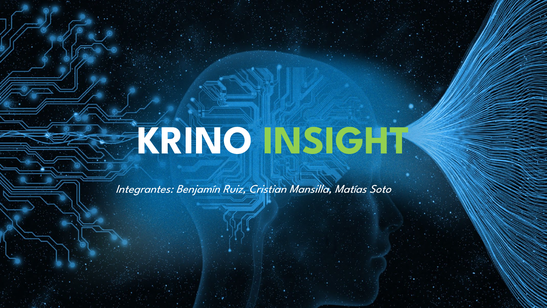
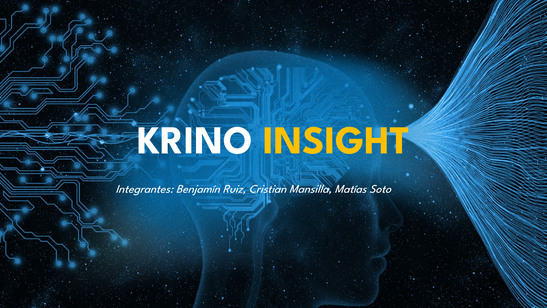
INSIGHT colour: light green -> yellow (336, 140)
